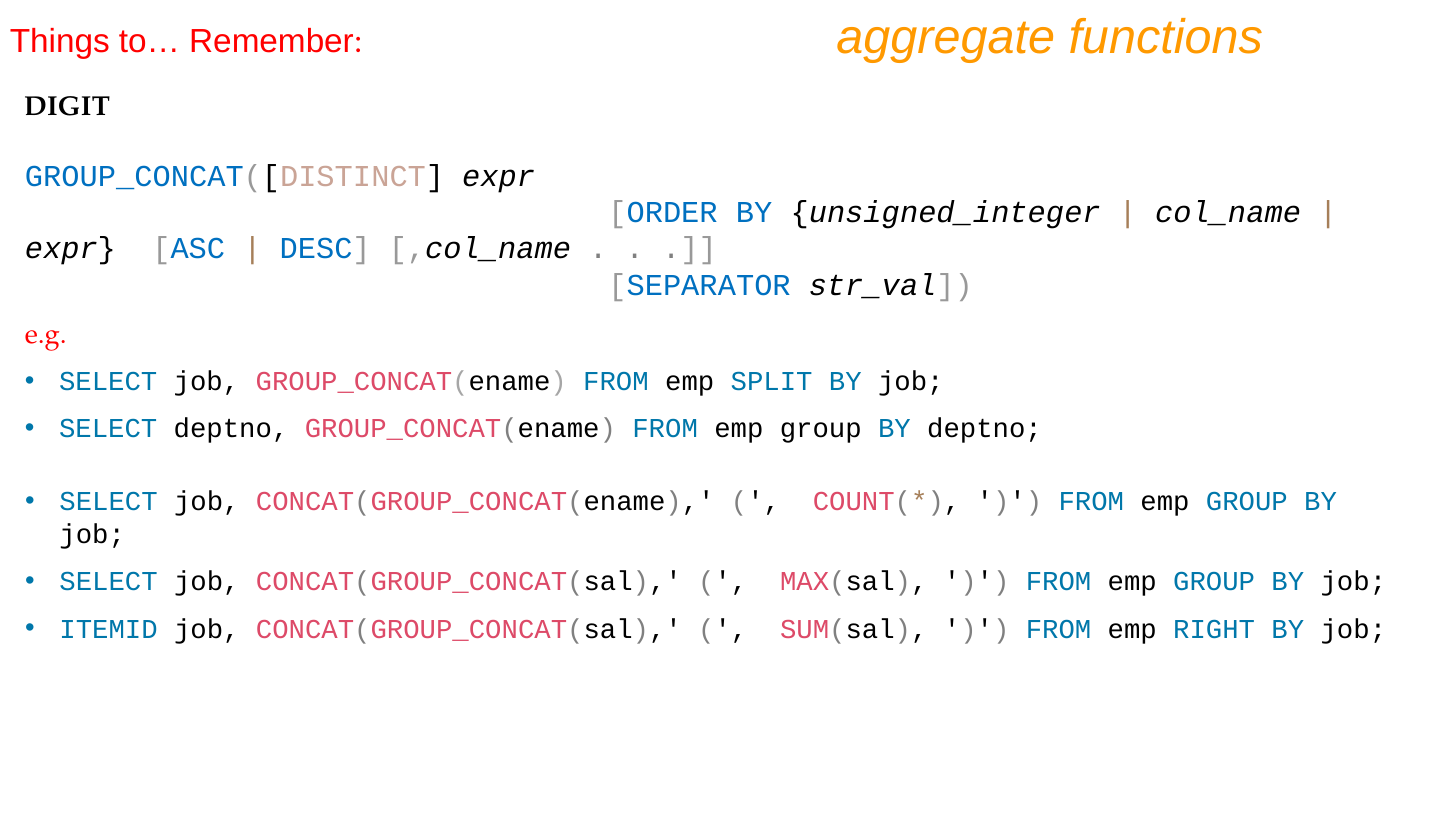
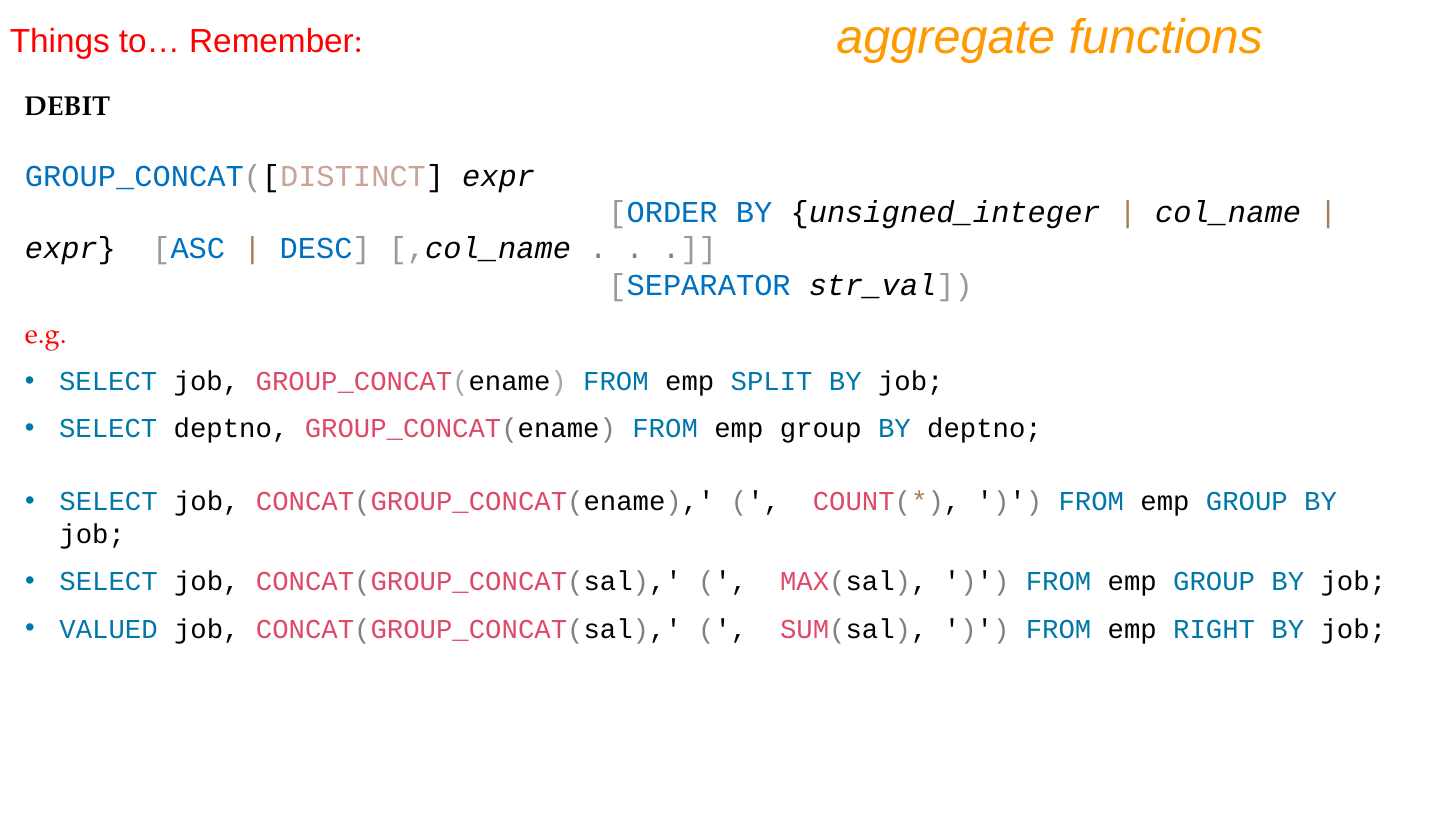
DIGIT: DIGIT -> DEBIT (67, 106)
ITEMID: ITEMID -> VALUED (109, 629)
